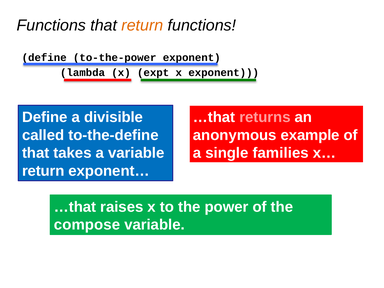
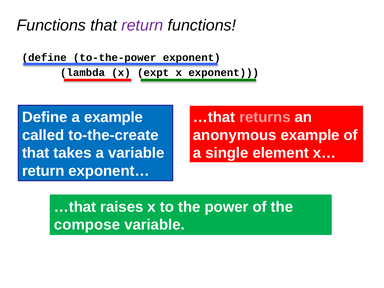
return colour: orange -> purple (142, 25)
a divisible: divisible -> example (114, 117)
to-the-define: to-the-define -> to-the-create (113, 135)
families: families -> element (281, 153)
